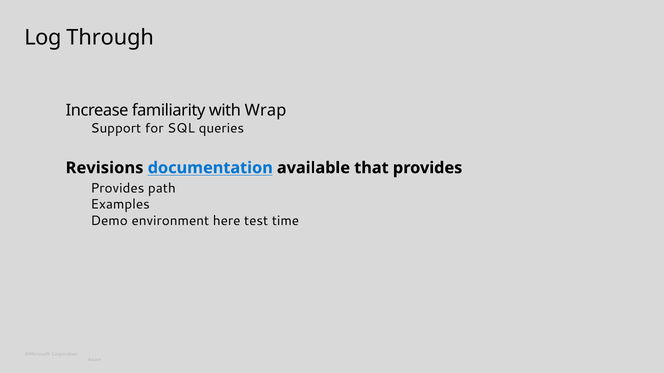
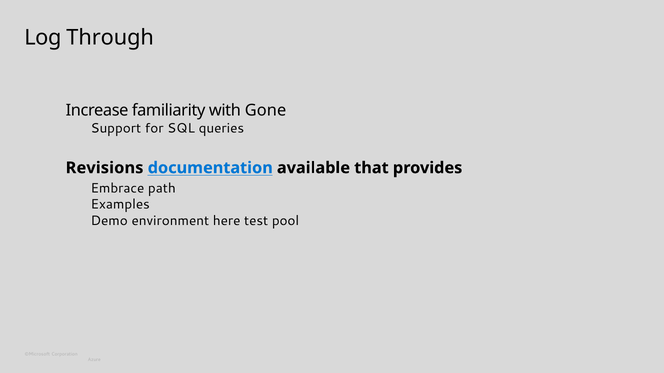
Wrap: Wrap -> Gone (266, 111)
Provides: Provides -> Embrace (117, 188)
time: time -> pool (286, 221)
